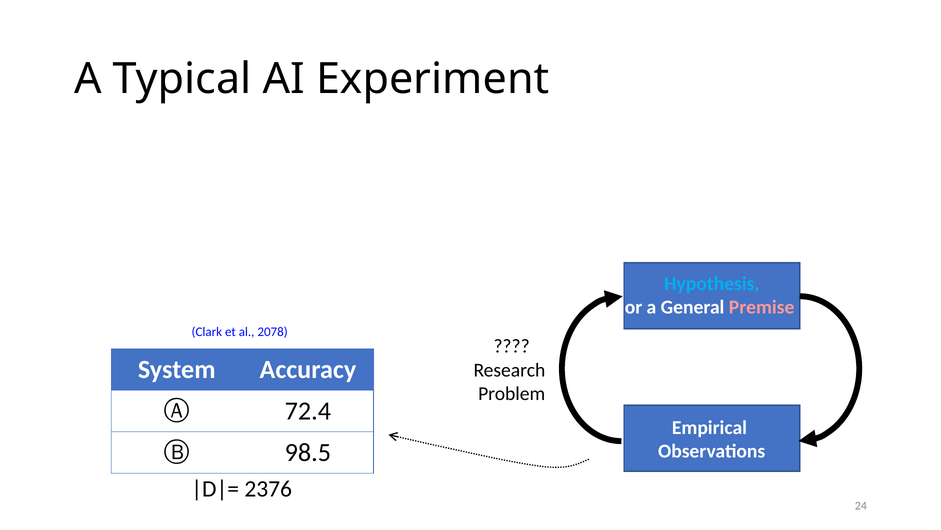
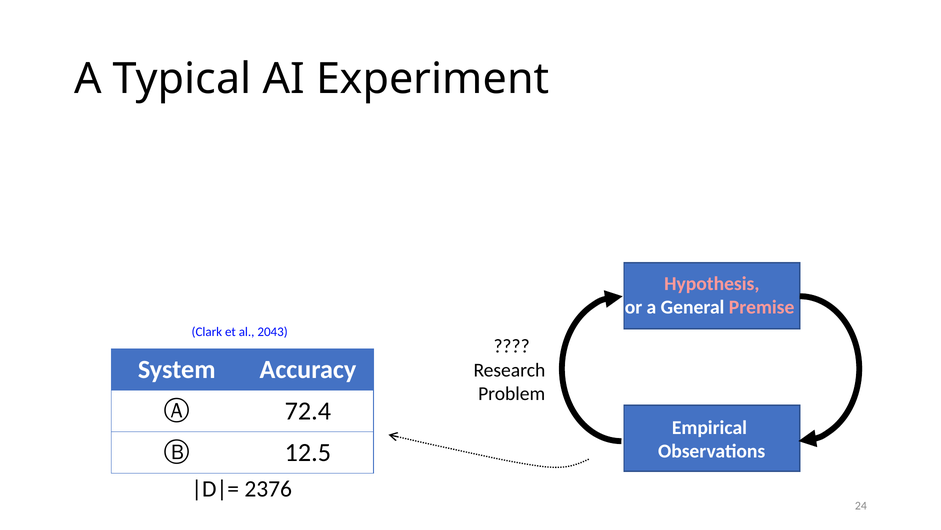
Hypothesis colour: light blue -> pink (712, 284)
2078: 2078 -> 2043 (273, 332)
98.5: 98.5 -> 12.5 (308, 452)
